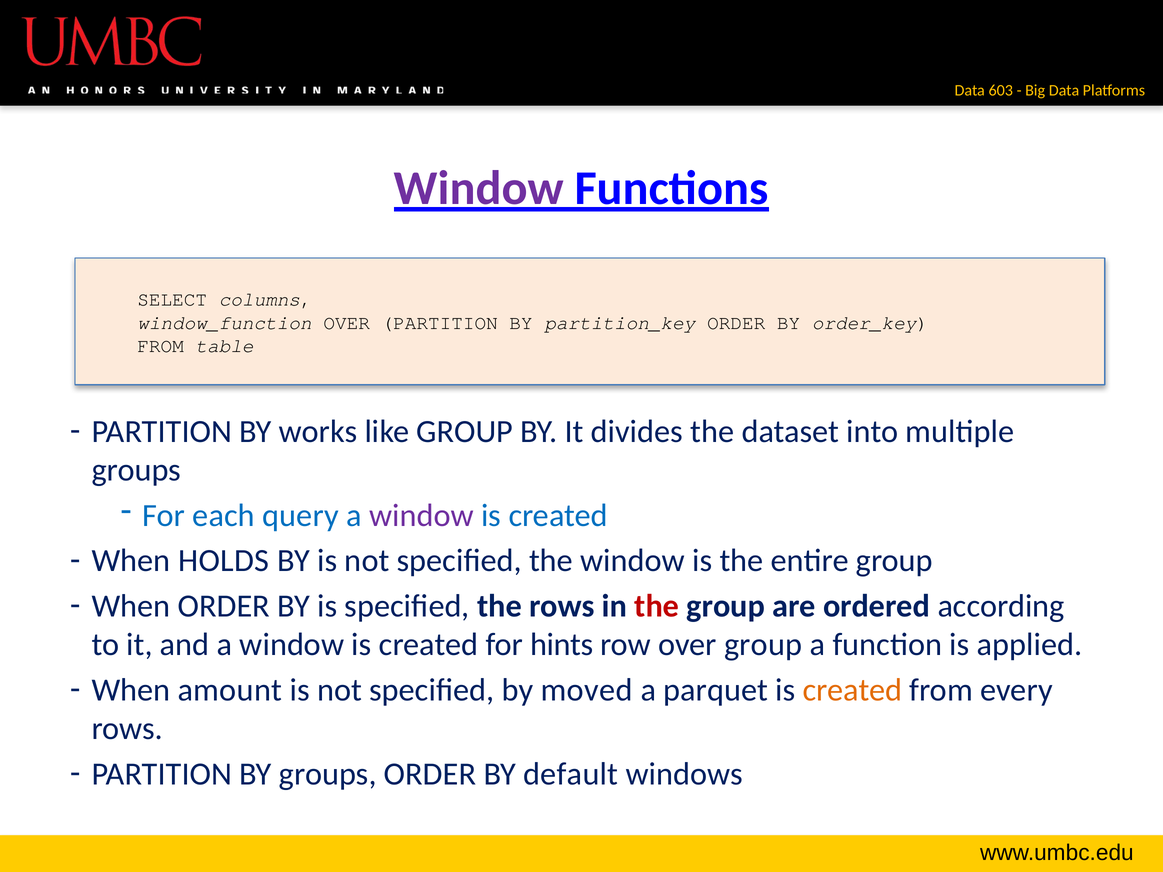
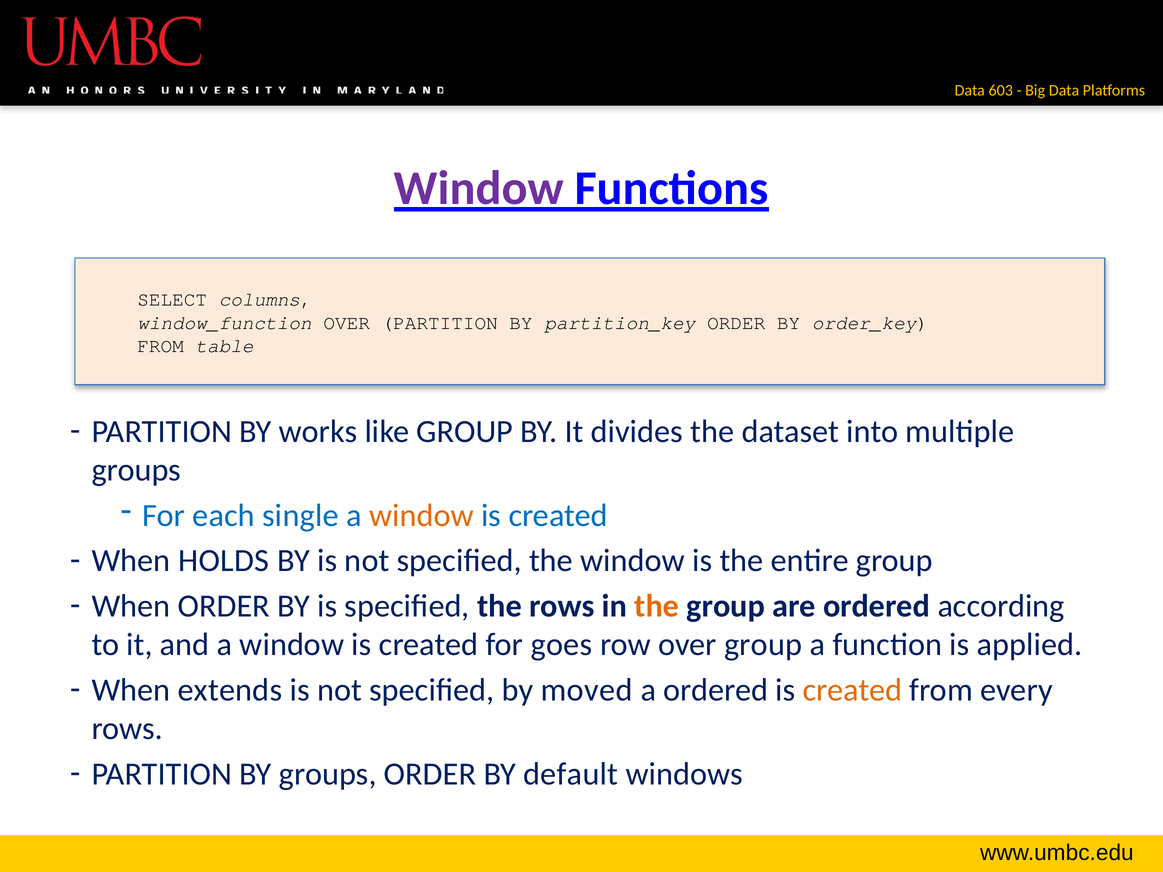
query: query -> single (300, 516)
window colour: purple -> orange (421, 516)
the colour: red -> orange (657, 606)
hints: hints -> goes (561, 645)
amount: amount -> extends (230, 690)
a parquet: parquet -> ordered (716, 690)
